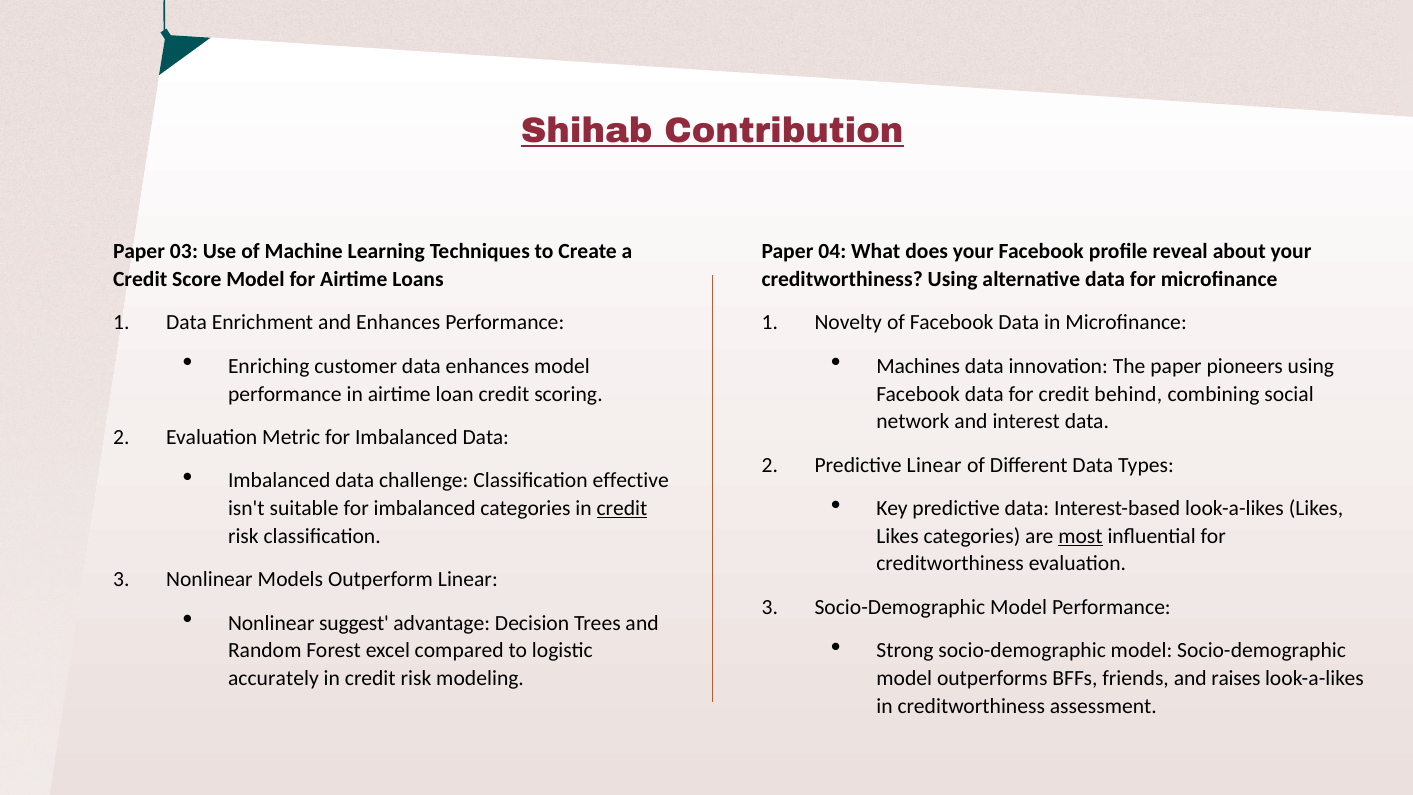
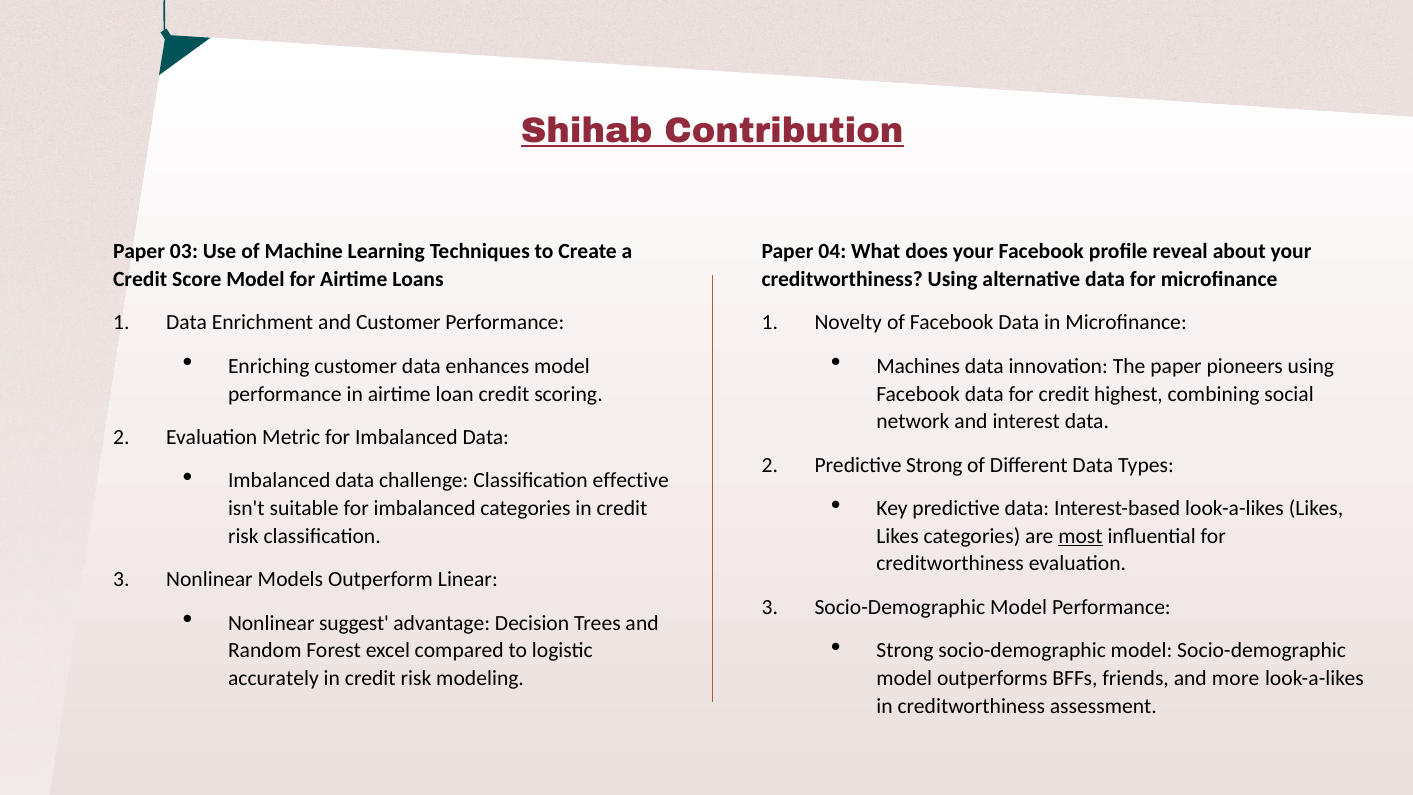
and Enhances: Enhances -> Customer (398, 323)
behind: behind -> highest (1128, 394)
Predictive Linear: Linear -> Strong (934, 465)
credit underline: present -> none (622, 508)
raises: raises -> more (1236, 678)
